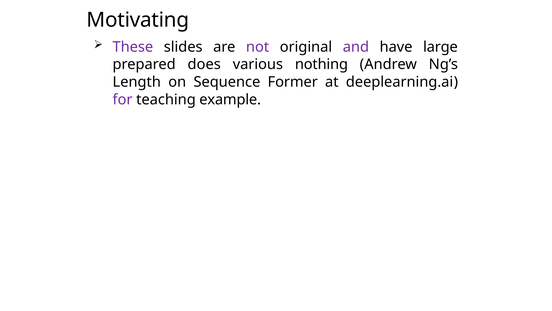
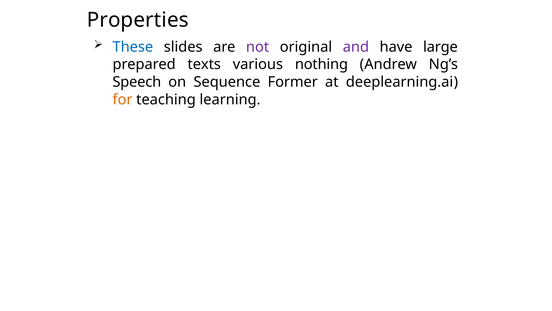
Motivating: Motivating -> Properties (138, 20)
These colour: purple -> blue (133, 47)
does: does -> texts (204, 64)
Length: Length -> Speech (137, 82)
for colour: purple -> orange (123, 99)
example: example -> learning (230, 99)
